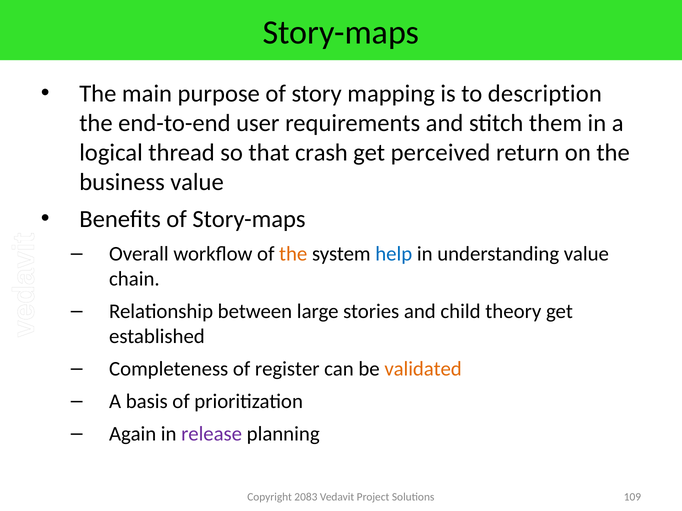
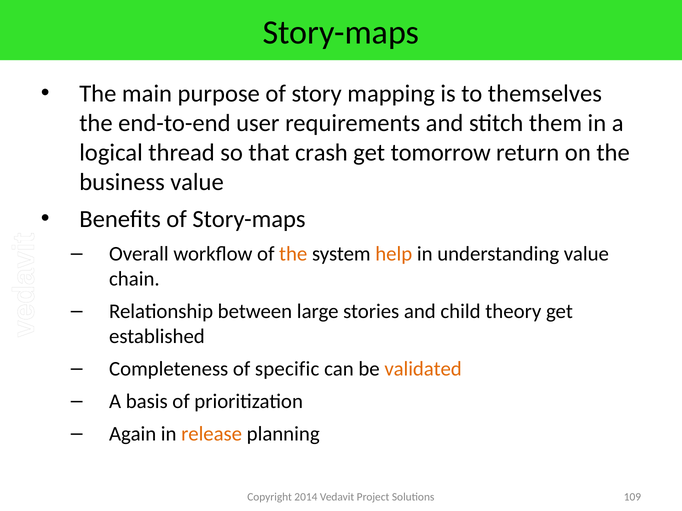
description: description -> themselves (545, 94)
perceived: perceived -> tomorrow (441, 153)
help colour: blue -> orange (394, 254)
register: register -> specific (287, 369)
release colour: purple -> orange (212, 434)
2083: 2083 -> 2014 (306, 498)
